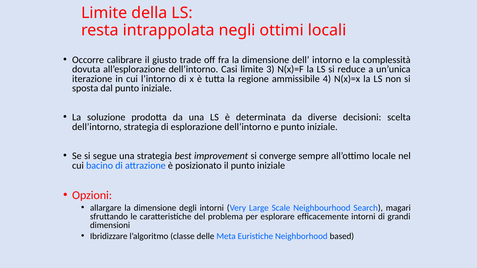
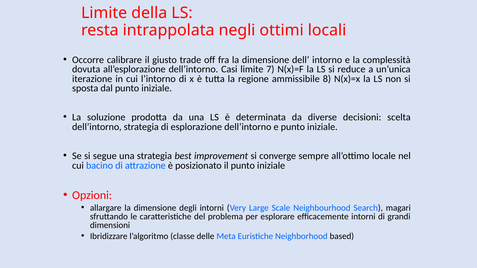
3: 3 -> 7 (270, 69)
4: 4 -> 8 (327, 79)
